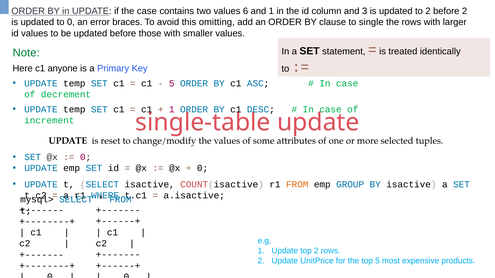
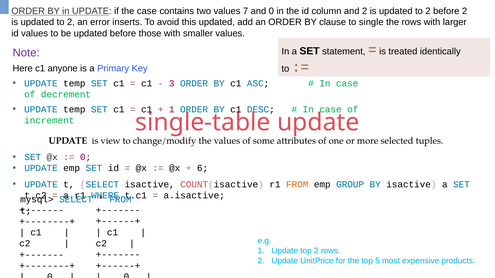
values 6: 6 -> 7 (246, 11)
and 1: 1 -> 0 (271, 11)
and 3: 3 -> 2 (365, 11)
0: 0 -> 2 (71, 22)
braces: braces -> inserts (127, 22)
this omitting: omitting -> updated (217, 22)
Note colour: green -> purple (26, 53)
5: 5 -> 3 (172, 84)
reset: reset -> view (111, 141)
0: 0 -> 6 (203, 169)
